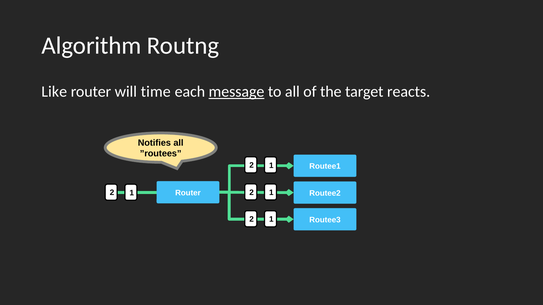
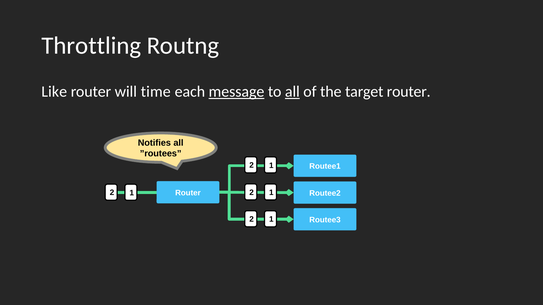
Algorithm: Algorithm -> Throttling (91, 46)
all underline: none -> present (292, 92)
target reacts: reacts -> router (409, 92)
